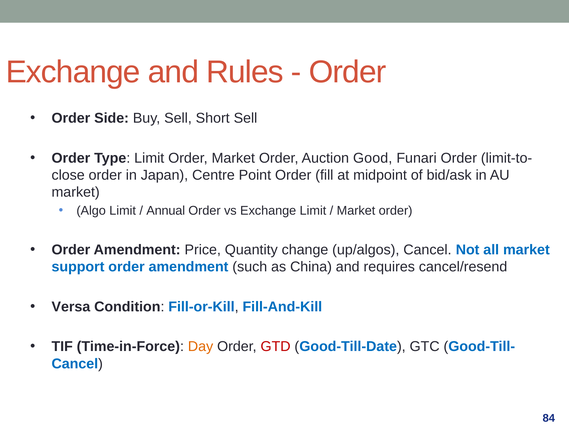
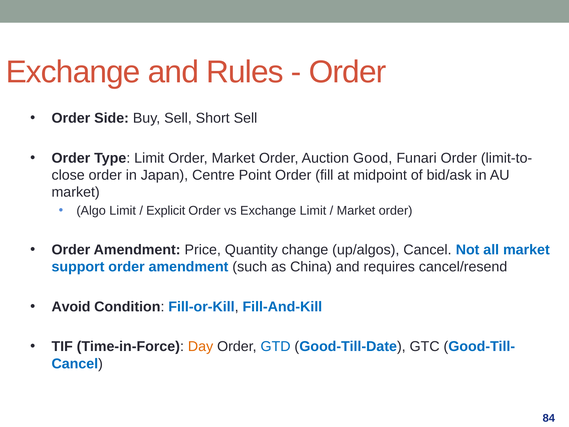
Annual: Annual -> Explicit (166, 211)
Versa: Versa -> Avoid (71, 307)
GTD colour: red -> blue (276, 346)
